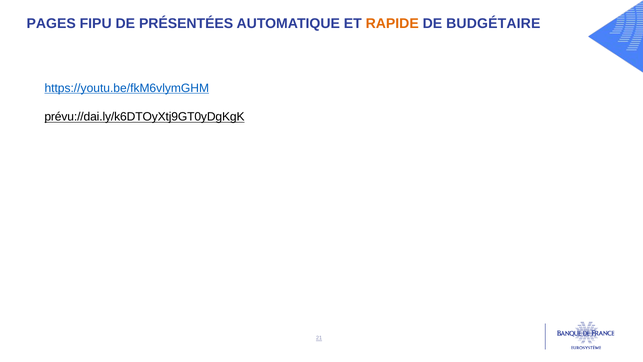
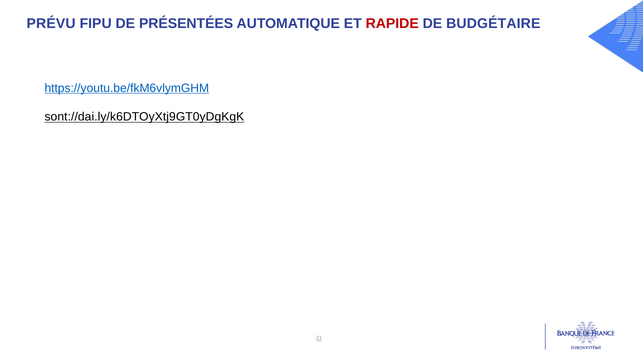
PAGES: PAGES -> PRÉVU (51, 23)
RAPIDE colour: orange -> red (392, 23)
prévu://dai.ly/k6DTOyXtj9GT0yDgKgK: prévu://dai.ly/k6DTOyXtj9GT0yDgKgK -> sont://dai.ly/k6DTOyXtj9GT0yDgKgK (144, 117)
